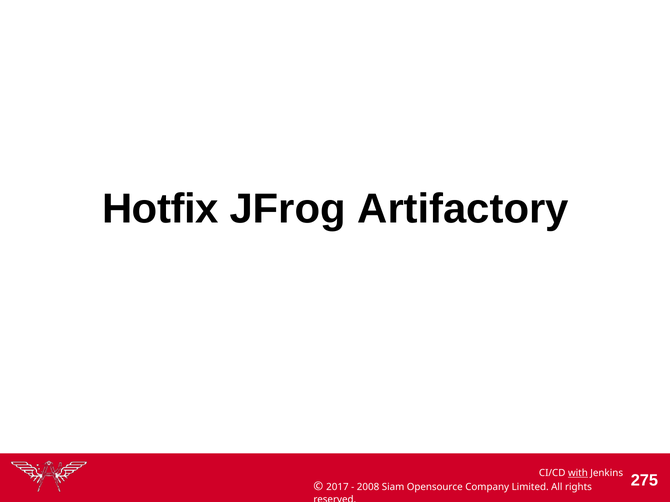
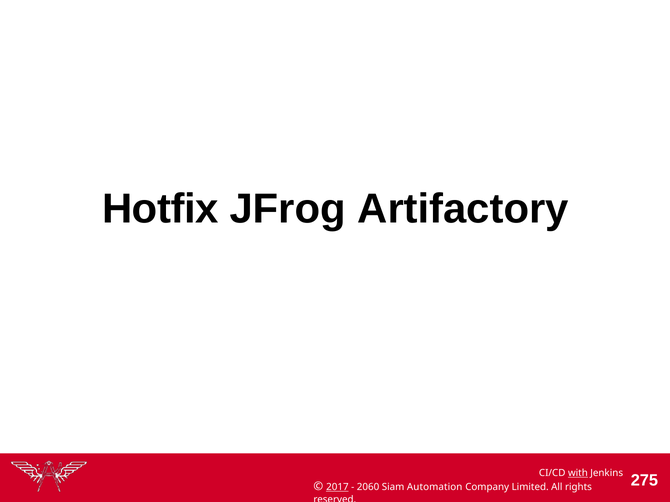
2017 underline: none -> present (337, 488)
2008: 2008 -> 2060 (368, 488)
Opensource: Opensource -> Automation (435, 488)
